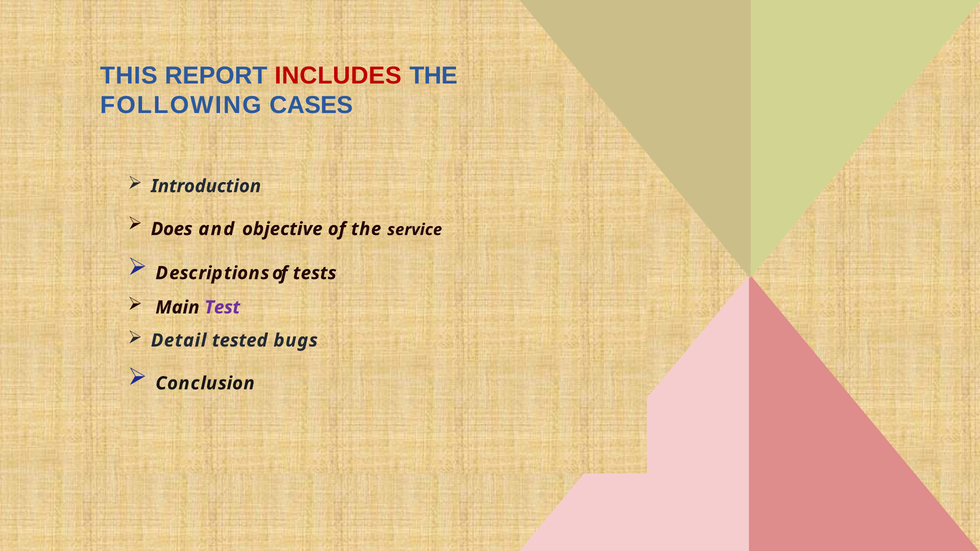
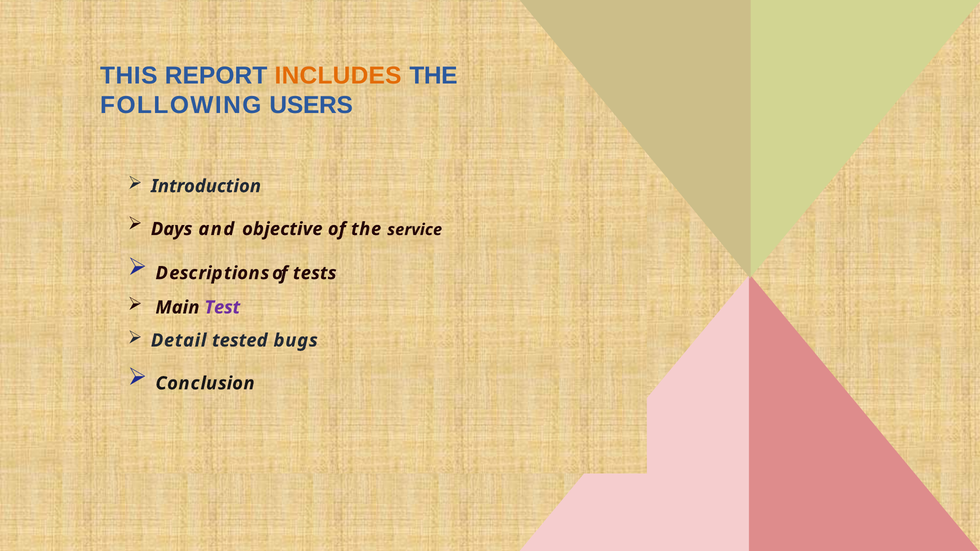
INCLUDES colour: red -> orange (338, 76)
CASES: CASES -> USERS (311, 105)
Does: Does -> Days (172, 229)
